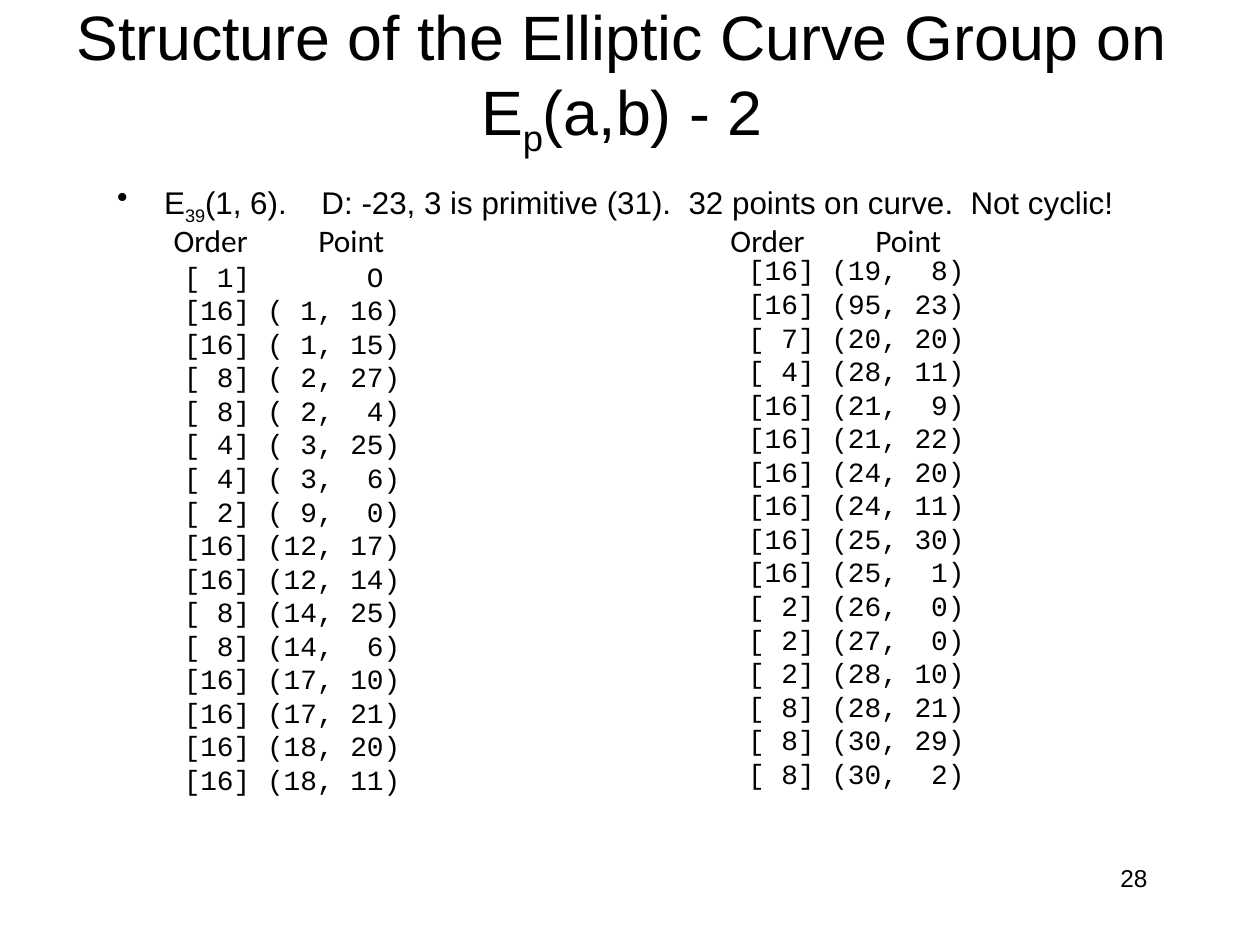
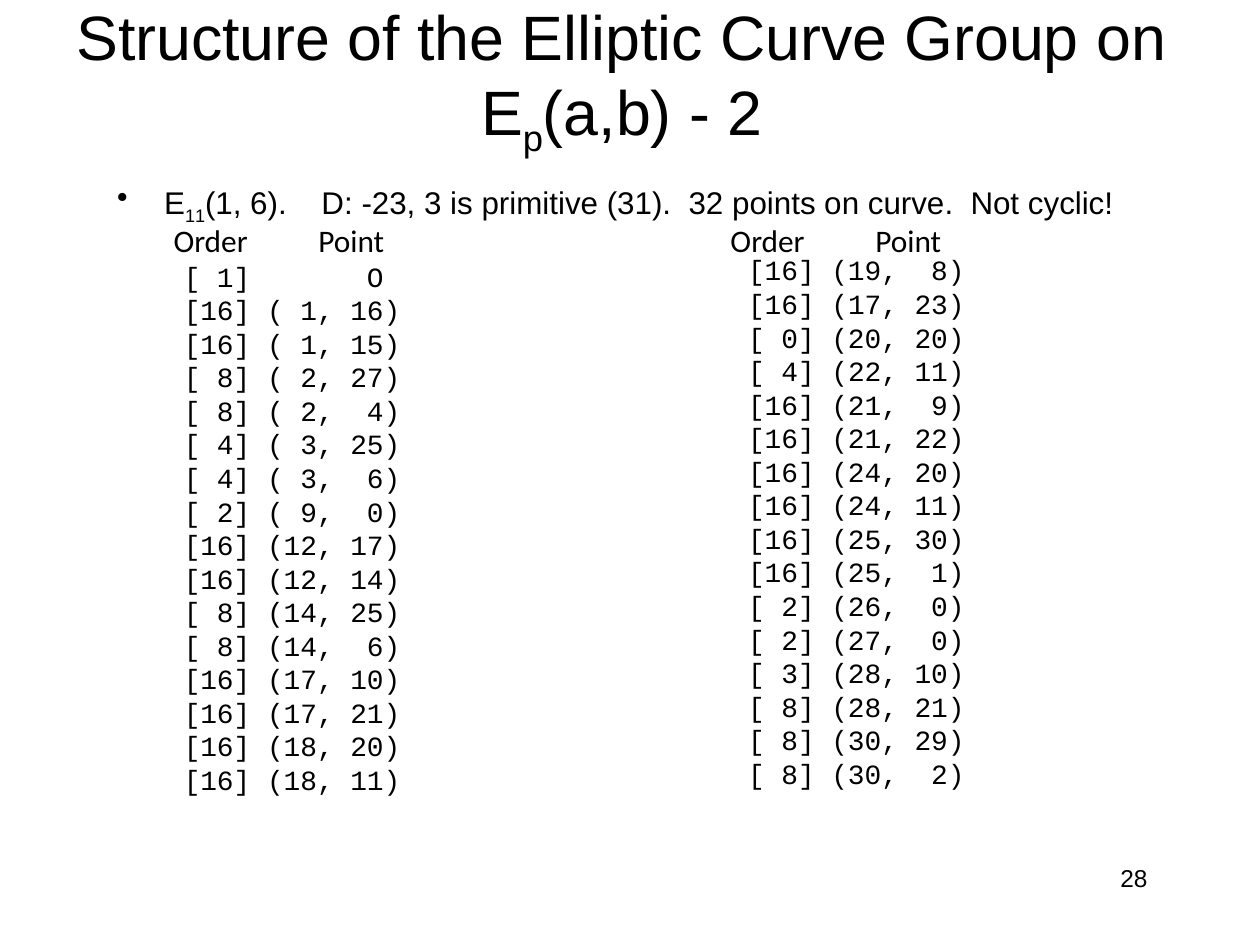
39: 39 -> 11 (195, 217)
95: 95 -> 17 (865, 305)
7: 7 -> 0 (798, 339)
4 28: 28 -> 22 (865, 373)
2: 2 -> 3 (798, 675)
